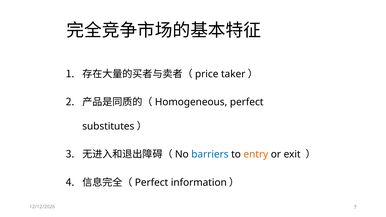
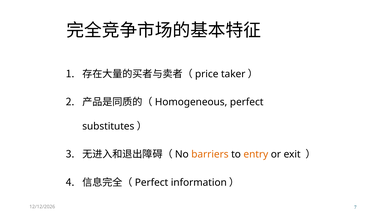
barriers colour: blue -> orange (210, 154)
